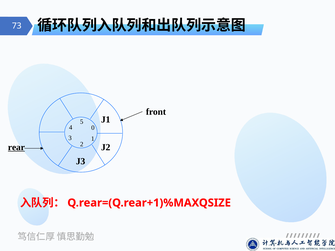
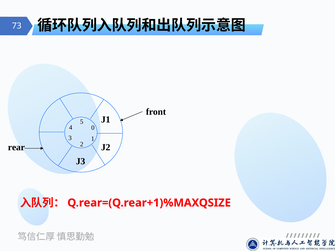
rear underline: present -> none (16, 147)
